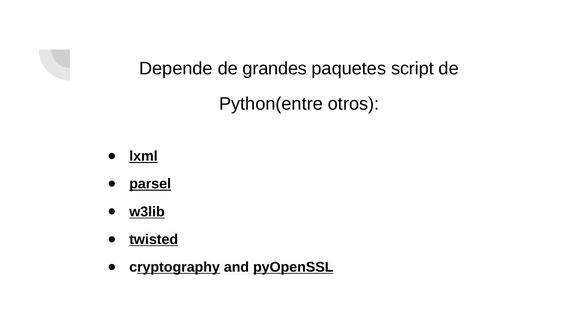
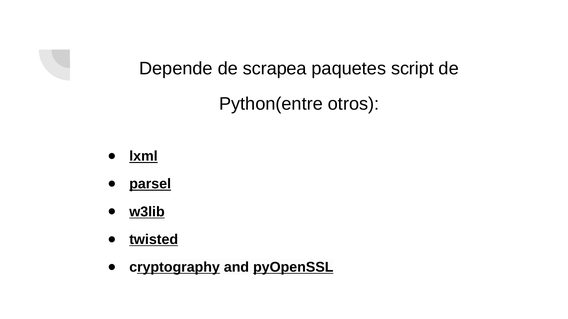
grandes: grandes -> scrapea (275, 69)
